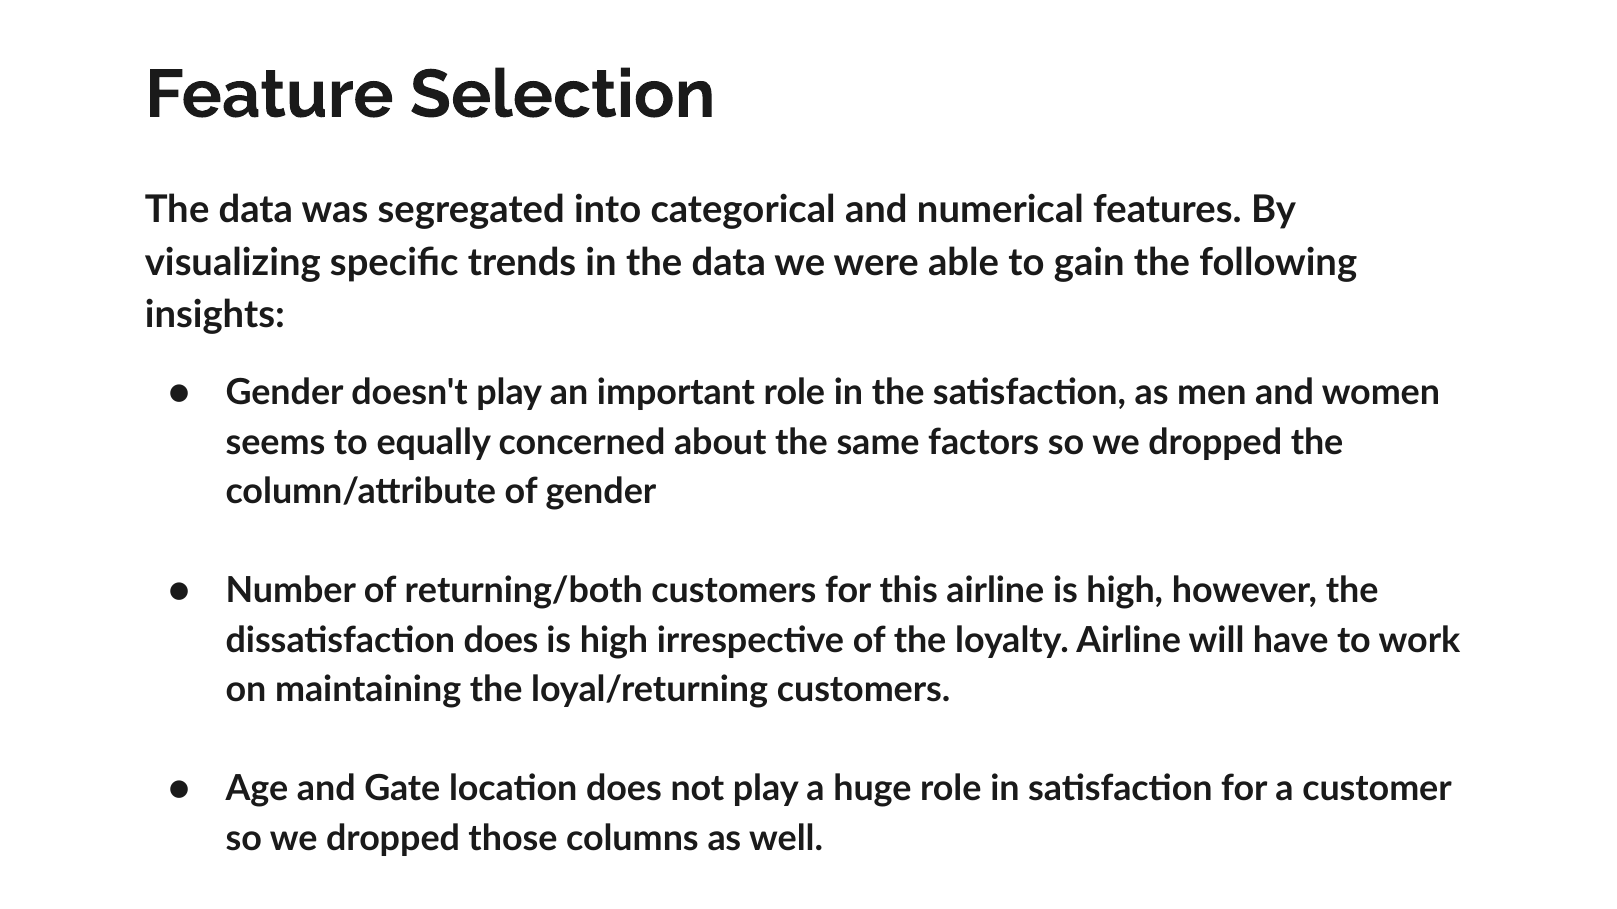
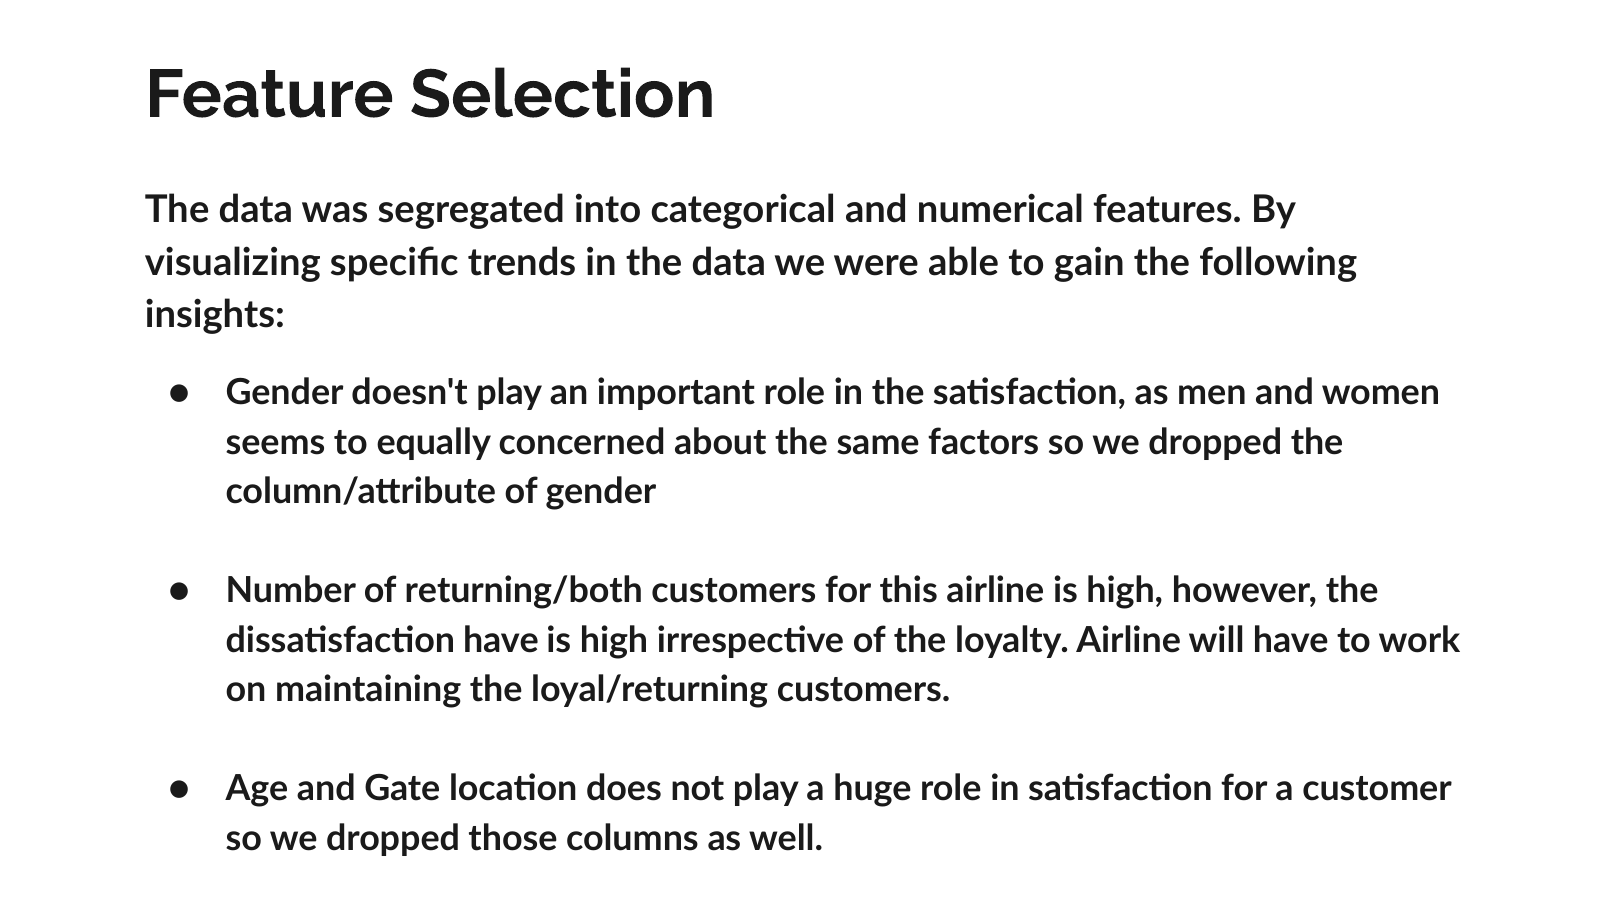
dissatisfaction does: does -> have (501, 641)
